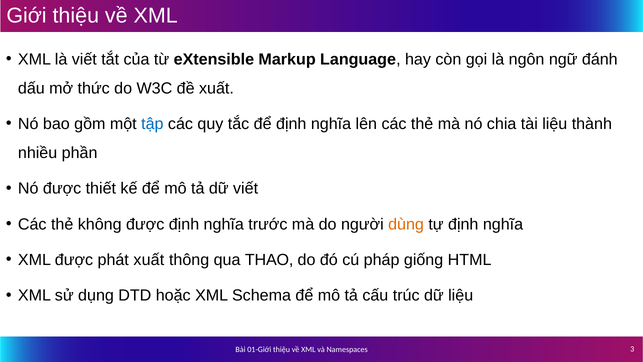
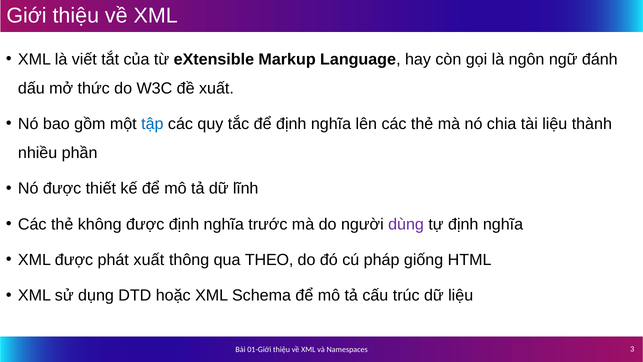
dữ viết: viết -> lĩnh (246, 188)
dùng colour: orange -> purple (406, 224)
THAO: THAO -> THEO (269, 260)
